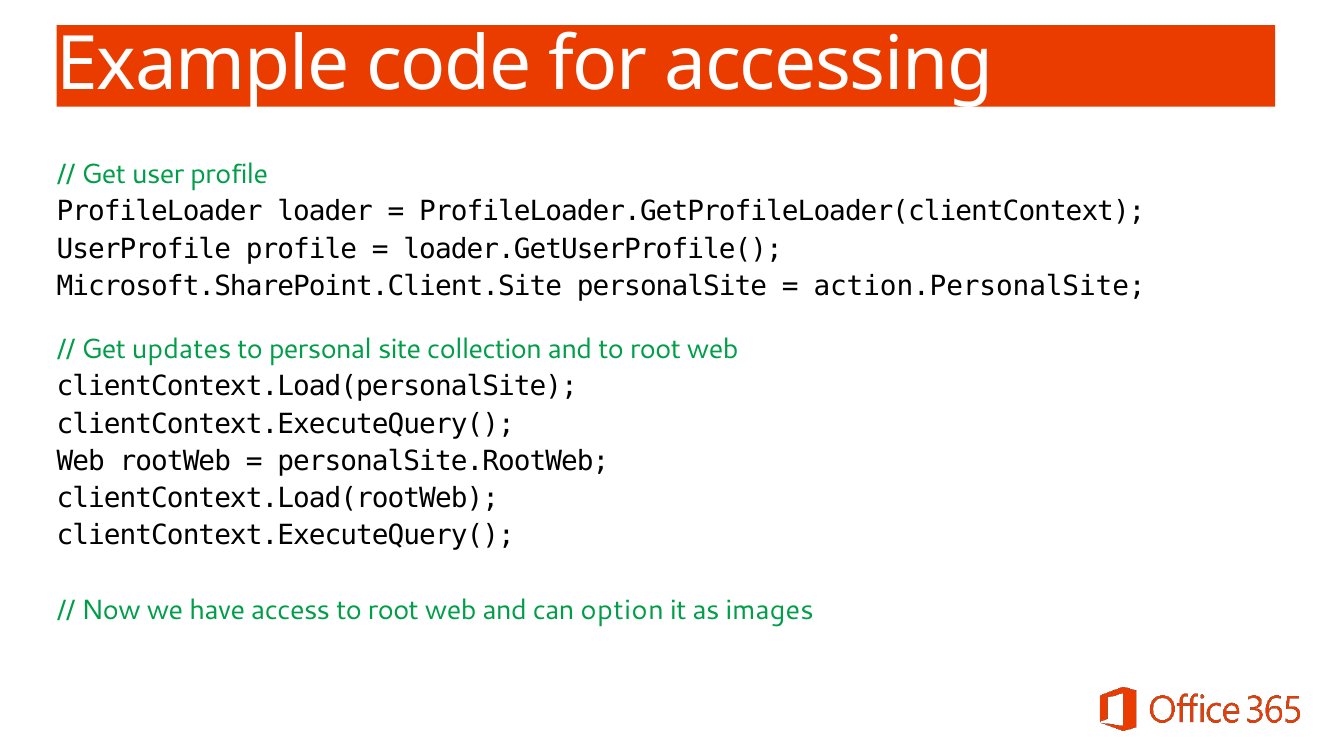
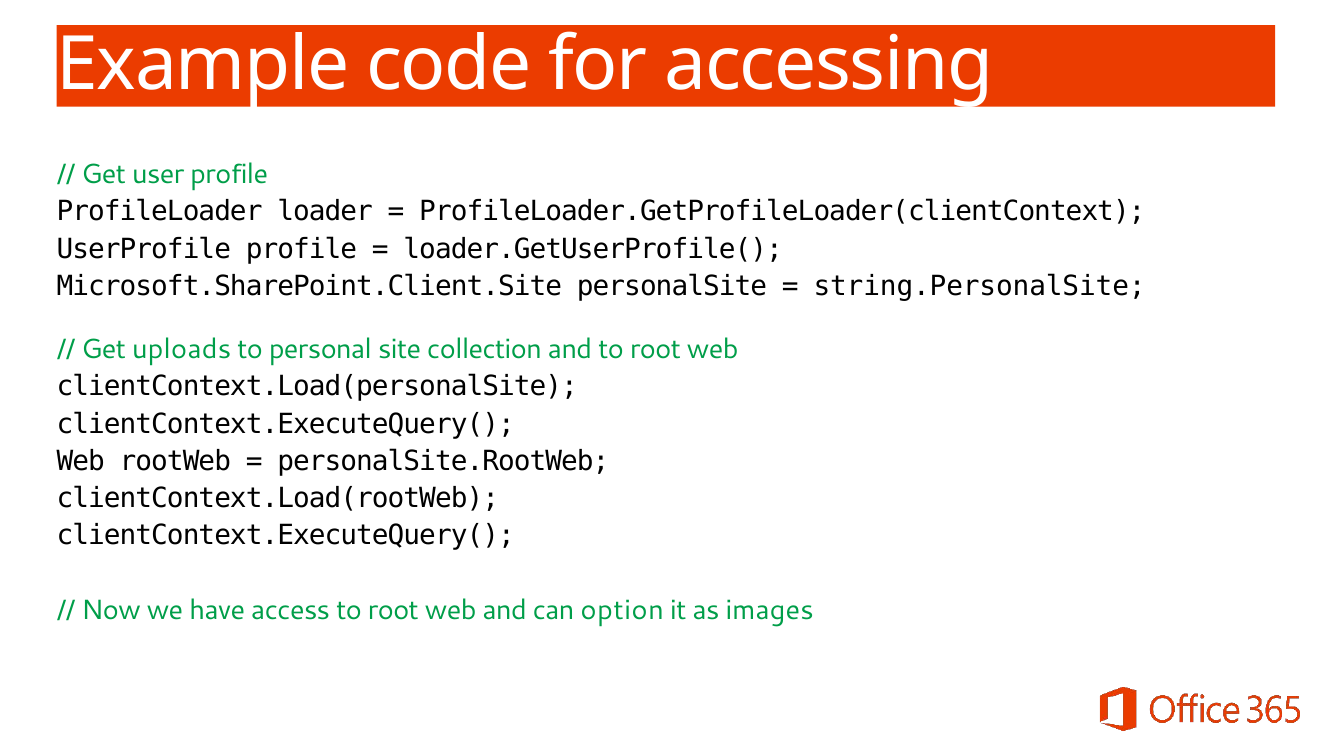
action.PersonalSite: action.PersonalSite -> string.PersonalSite (980, 286)
updates: updates -> uploads (182, 349)
